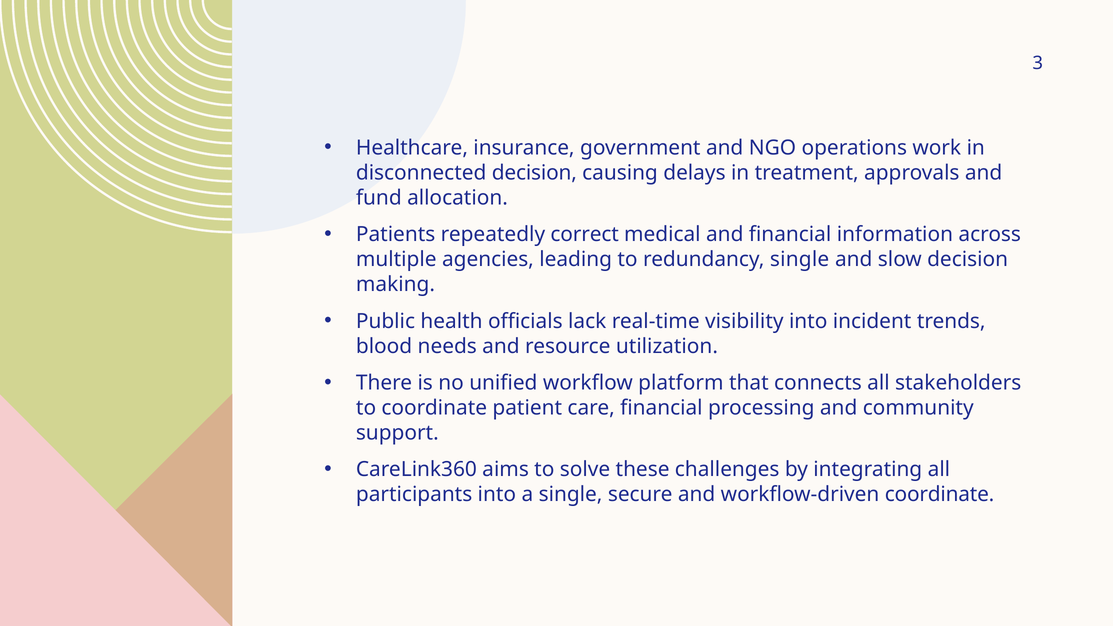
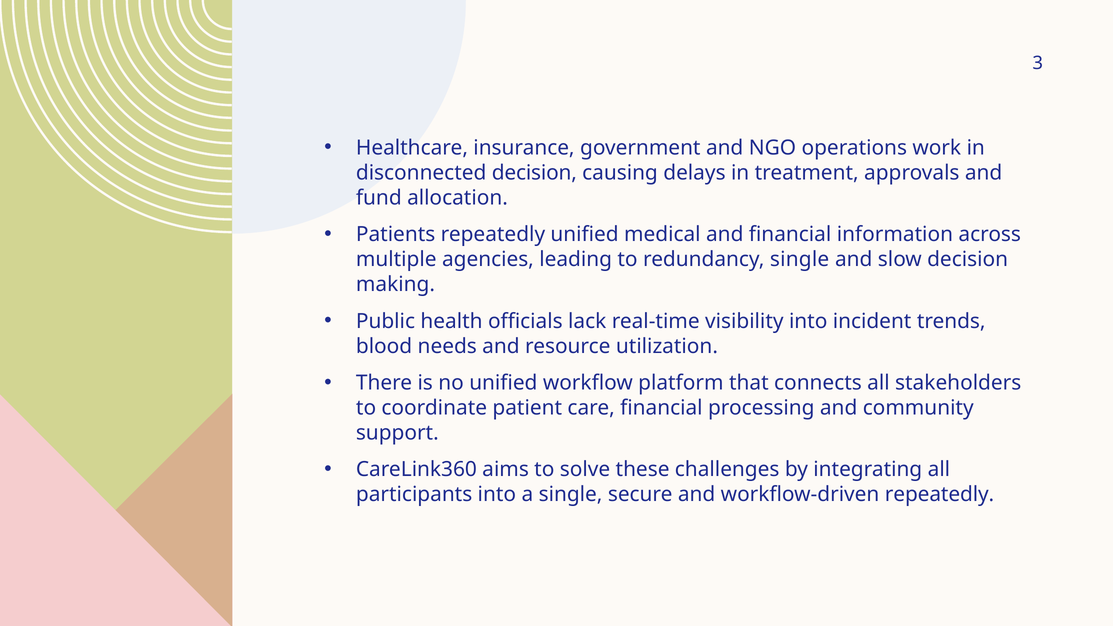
repeatedly correct: correct -> unified (585, 234)
workflow-driven coordinate: coordinate -> repeatedly (940, 495)
